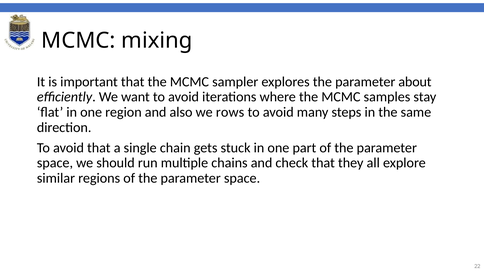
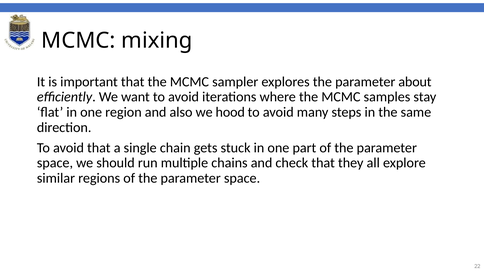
rows: rows -> hood (230, 112)
